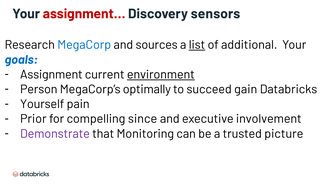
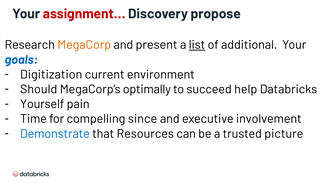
sensors: sensors -> propose (216, 14)
MegaCorp colour: blue -> orange (84, 45)
sources: sources -> present (157, 45)
Assignment: Assignment -> Digitization (51, 75)
environment underline: present -> none (161, 75)
Person: Person -> Should (39, 89)
gain: gain -> help (246, 89)
Prior: Prior -> Time (33, 119)
Demonstrate colour: purple -> blue (55, 134)
Monitoring: Monitoring -> Resources (145, 134)
